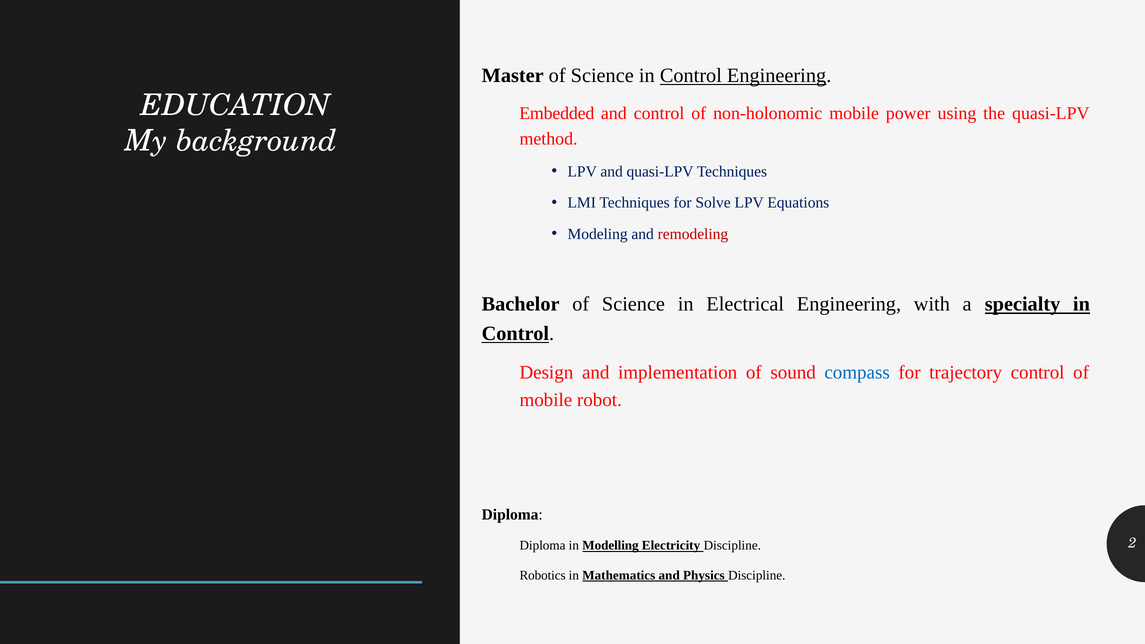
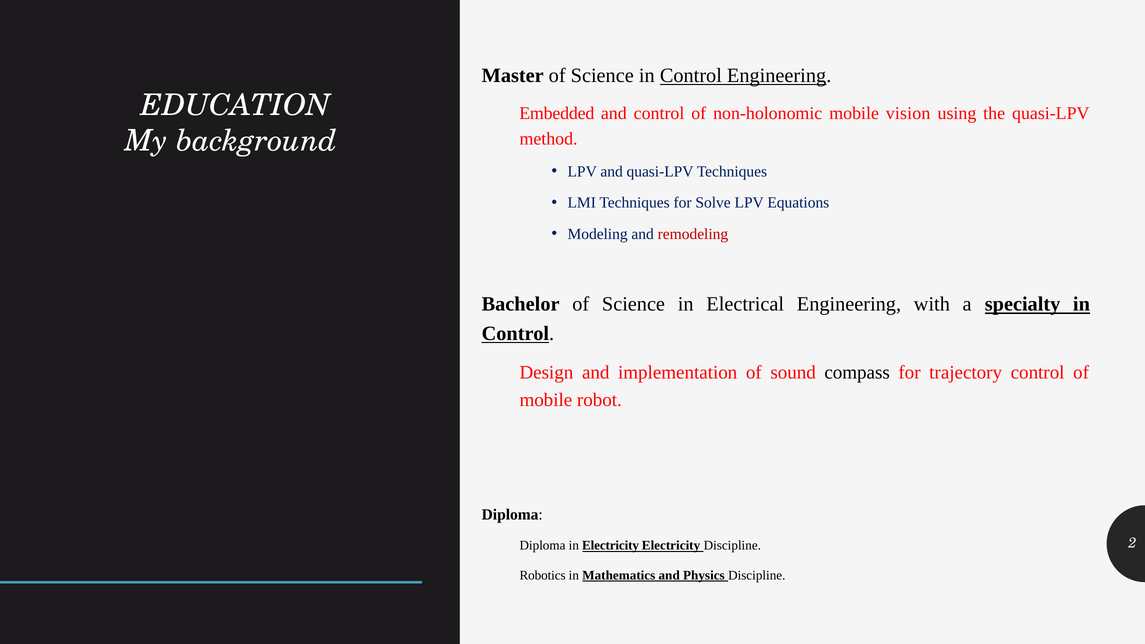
power: power -> vision (908, 113)
compass colour: blue -> black (857, 372)
in Modelling: Modelling -> Electricity (611, 546)
